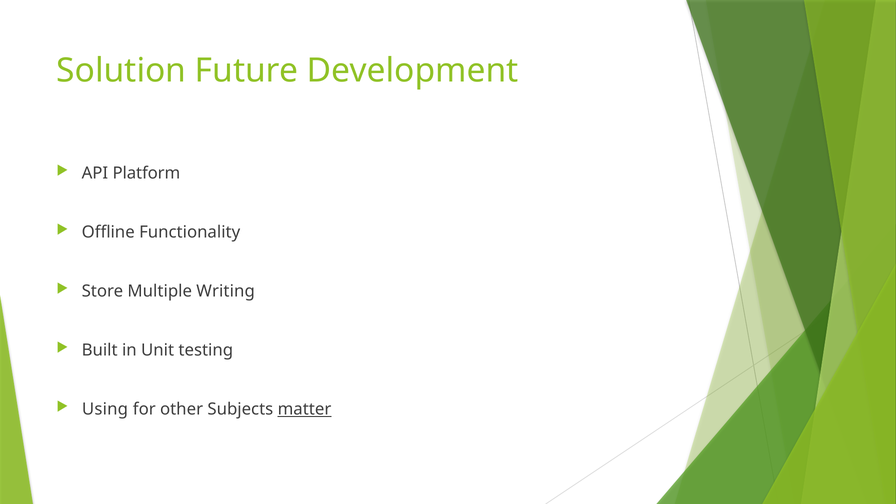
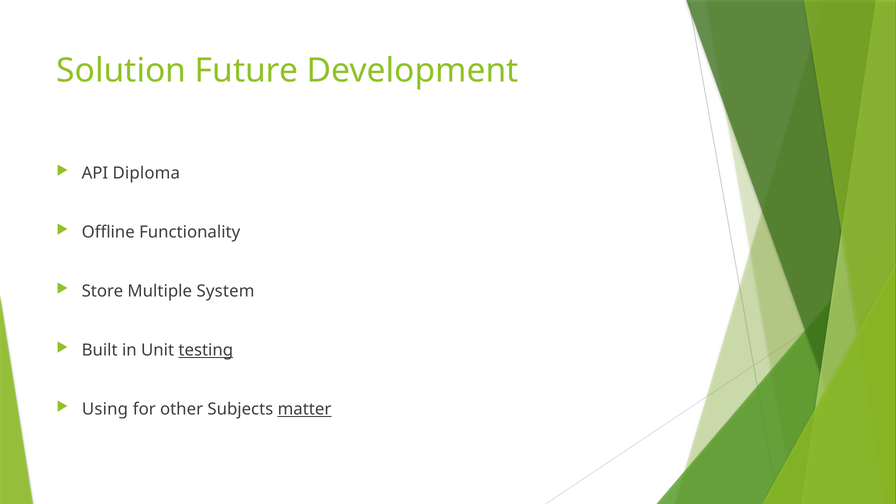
Platform: Platform -> Diploma (146, 173)
Writing: Writing -> System (226, 291)
testing underline: none -> present (206, 350)
